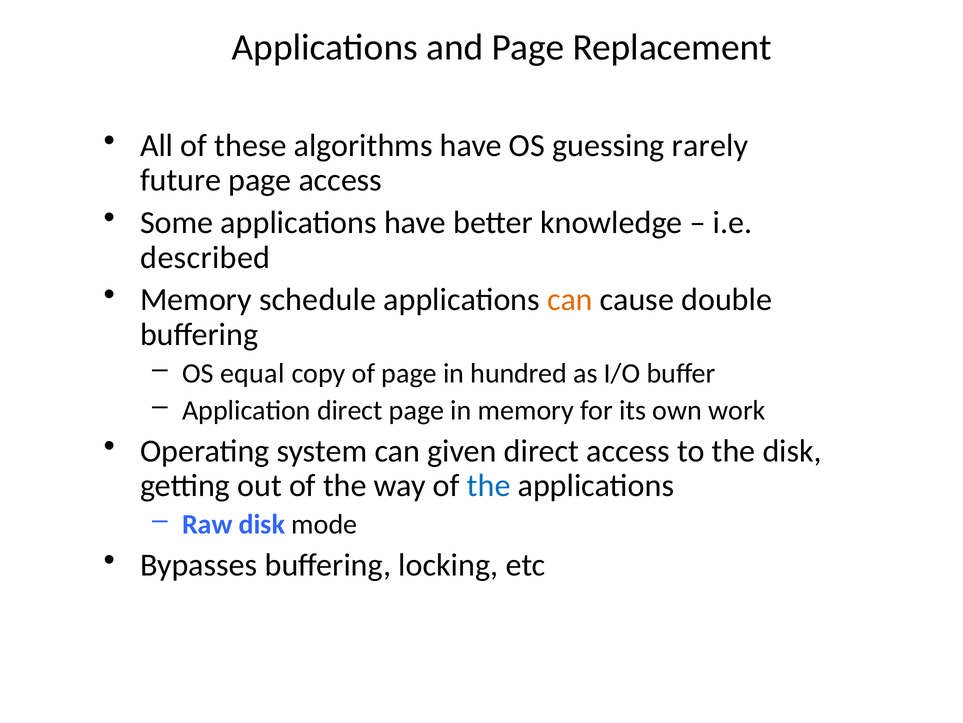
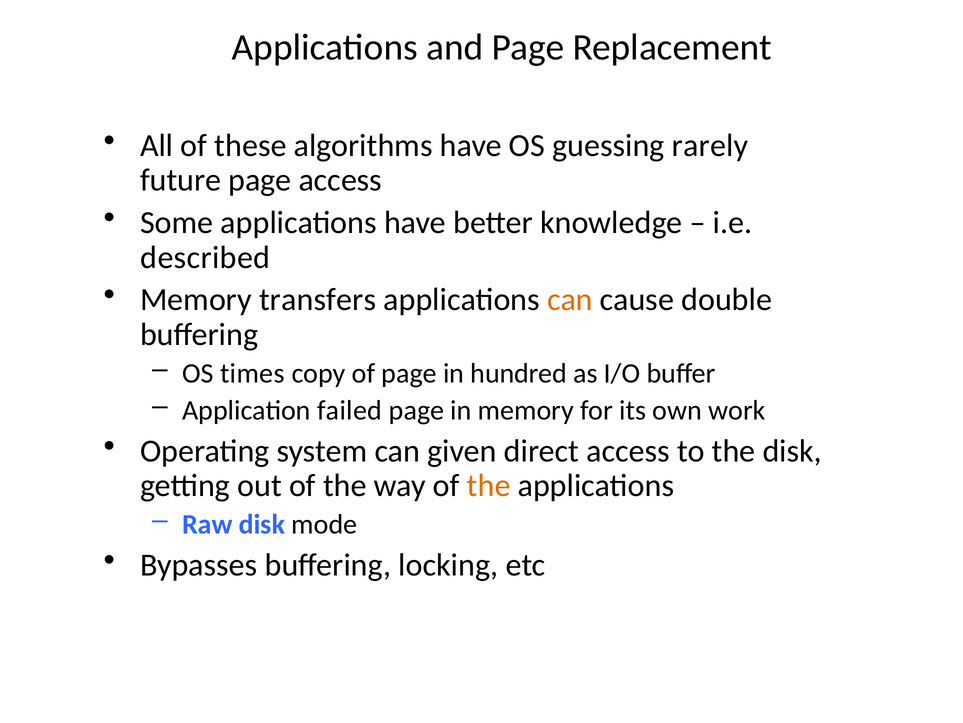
schedule: schedule -> transfers (318, 300)
equal: equal -> times (252, 373)
Application direct: direct -> failed (350, 410)
the colour: blue -> orange (489, 485)
